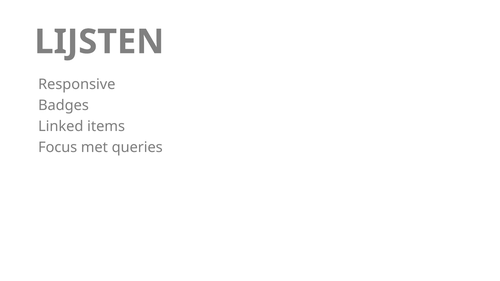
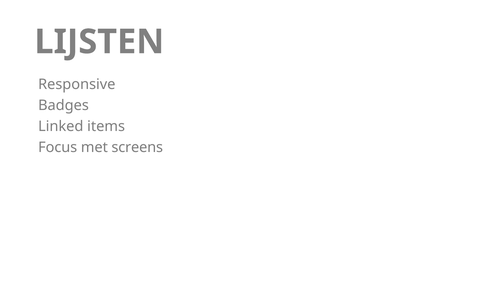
queries: queries -> screens (137, 147)
